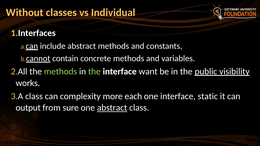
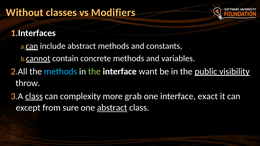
Individual: Individual -> Modifiers (113, 13)
methods colour: light green -> light blue (61, 72)
works: works -> throw (28, 83)
class underline: none -> present (34, 96)
each: each -> grab (133, 96)
static: static -> exact (208, 96)
output: output -> except (28, 108)
